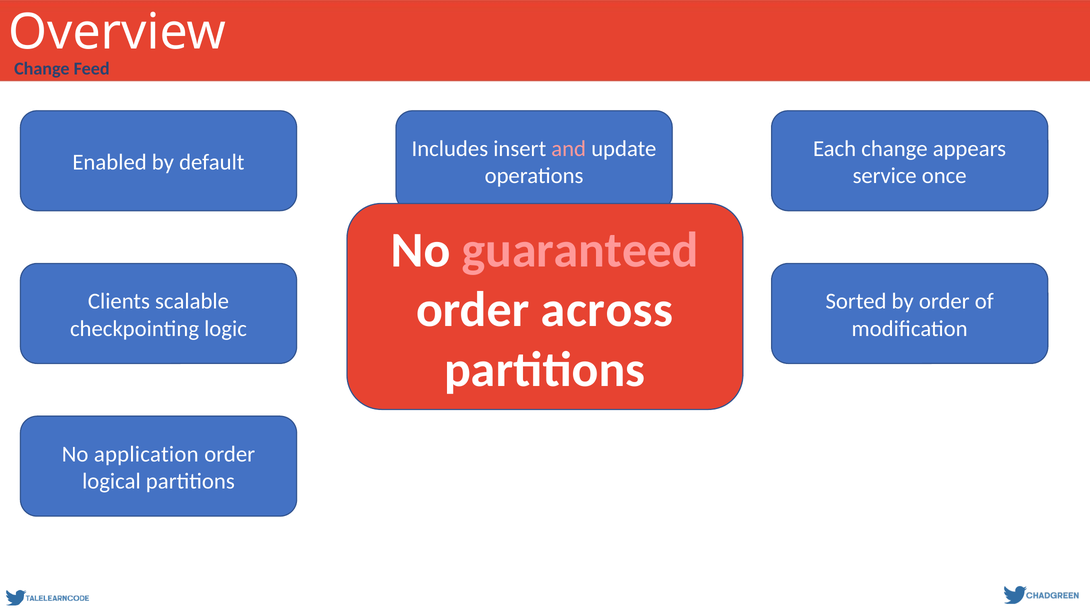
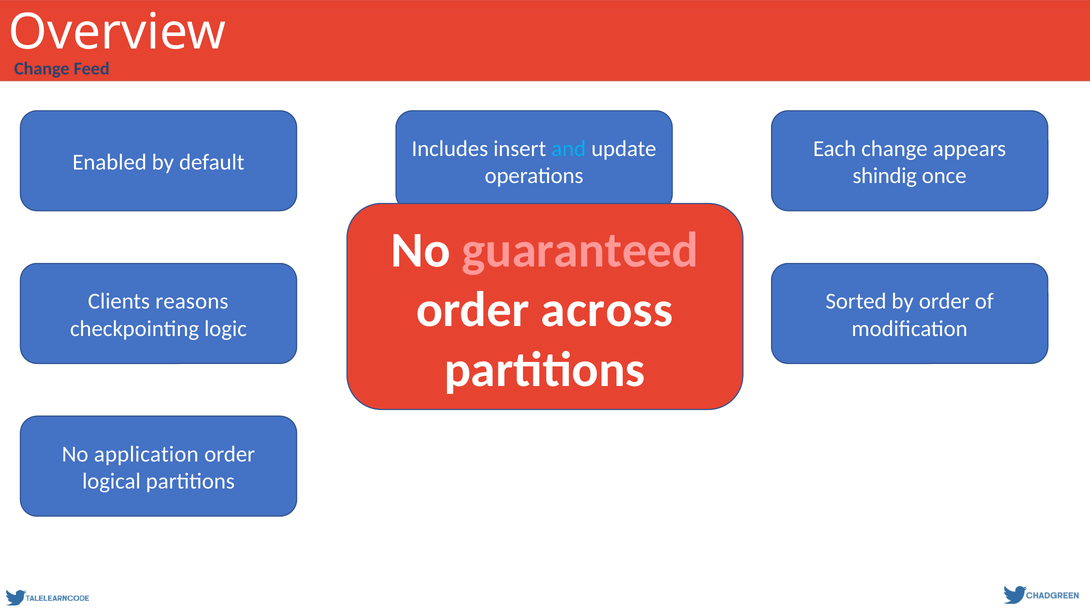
and colour: pink -> light blue (569, 149)
service: service -> shindig (885, 176)
scalable: scalable -> reasons (192, 301)
